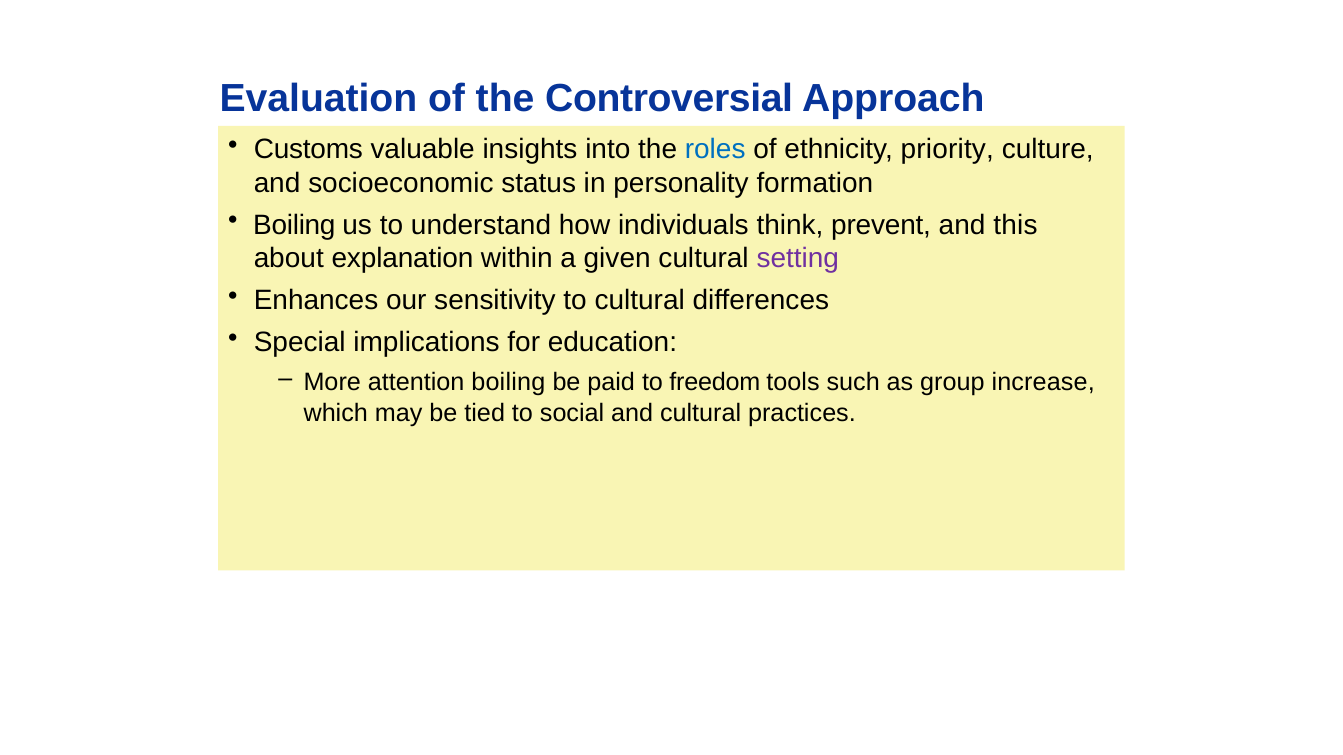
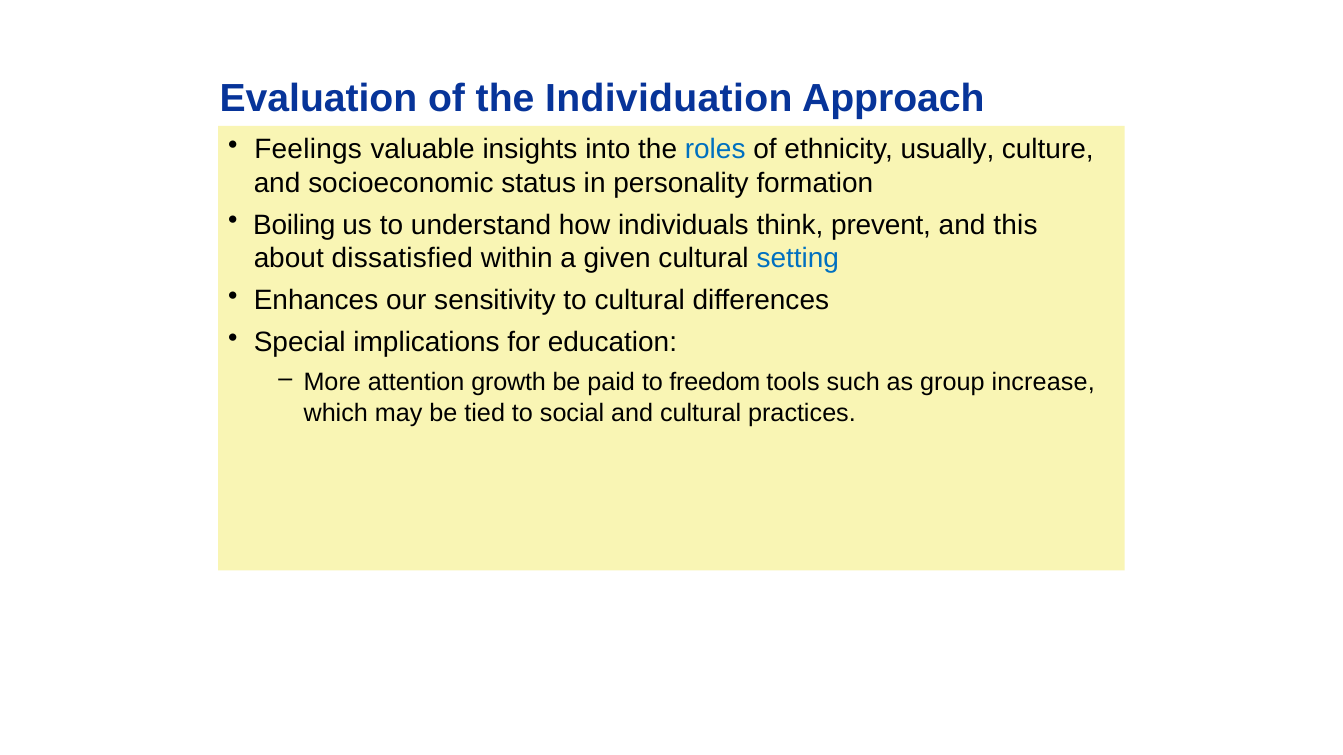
Controversial: Controversial -> Individuation (669, 98)
Customs: Customs -> Feelings (308, 150)
priority: priority -> usually (947, 150)
explanation: explanation -> dissatisfied (402, 259)
setting colour: purple -> blue (798, 259)
attention boiling: boiling -> growth (509, 383)
